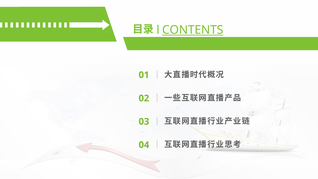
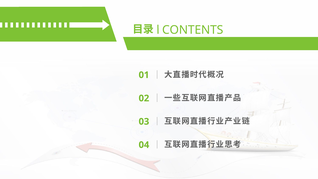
CONTENTS underline: present -> none (193, 30)
